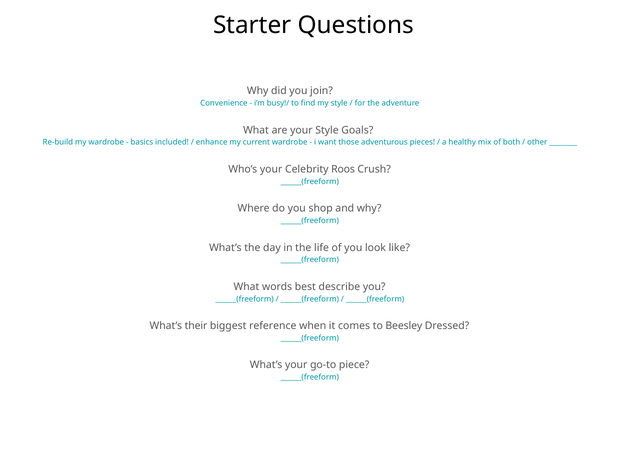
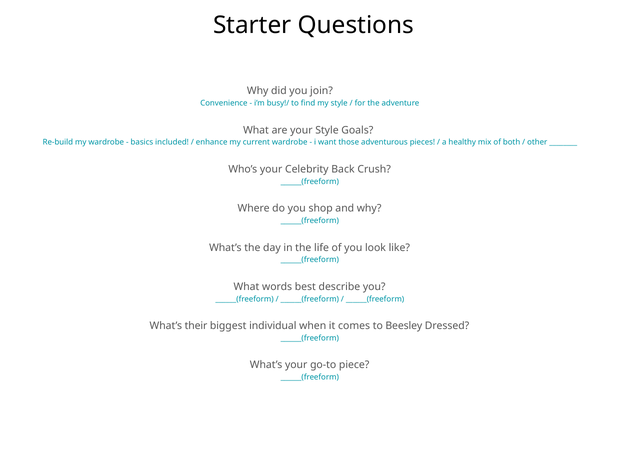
Roos: Roos -> Back (343, 169)
reference: reference -> individual (273, 326)
